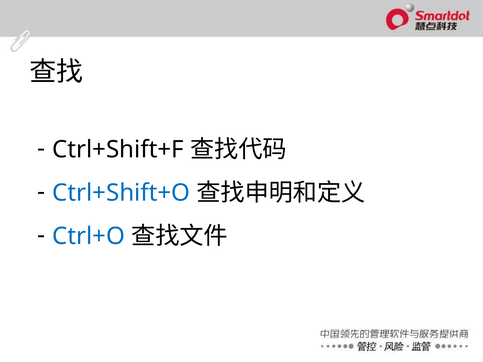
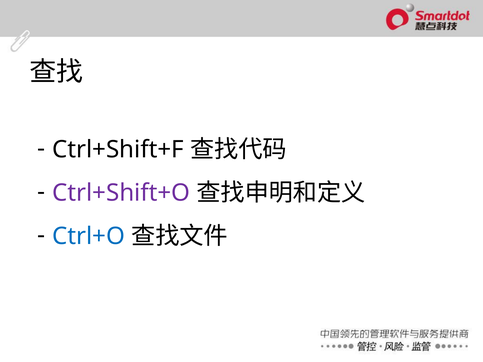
Ctrl+Shift+O colour: blue -> purple (121, 193)
